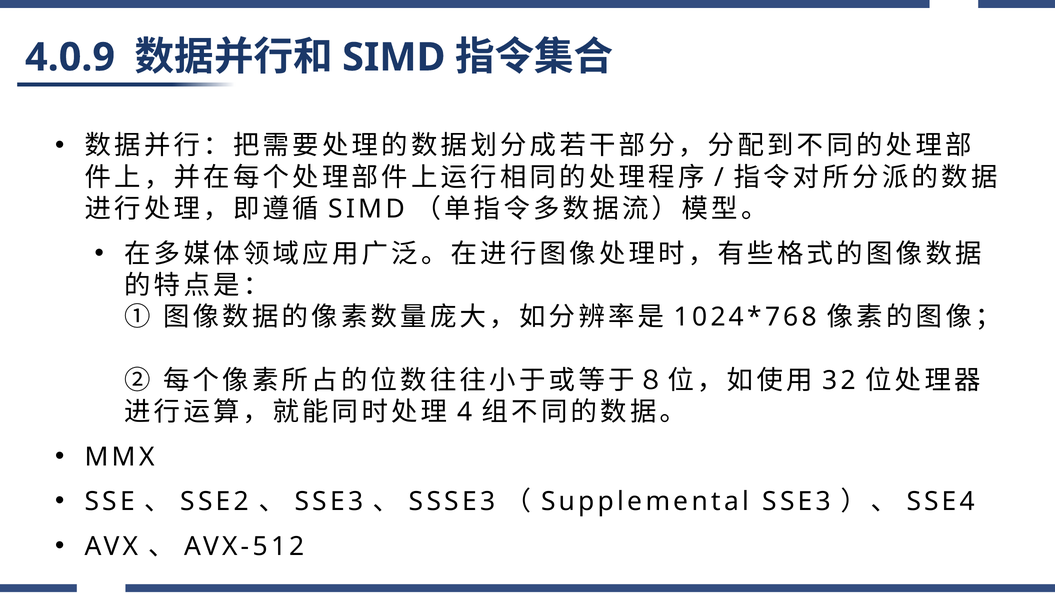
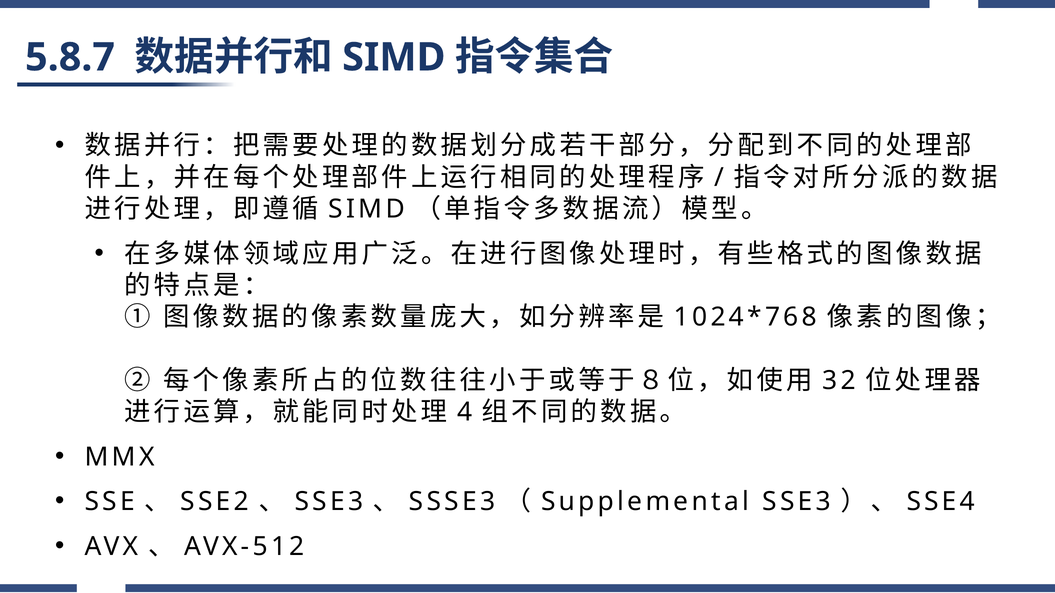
4.0.9: 4.0.9 -> 5.8.7 (70, 57)
